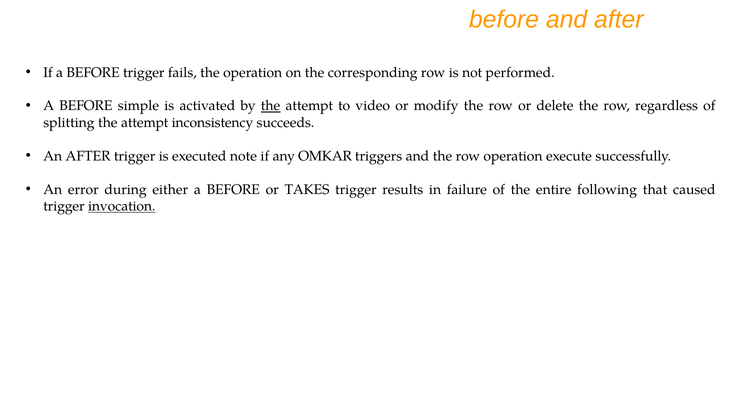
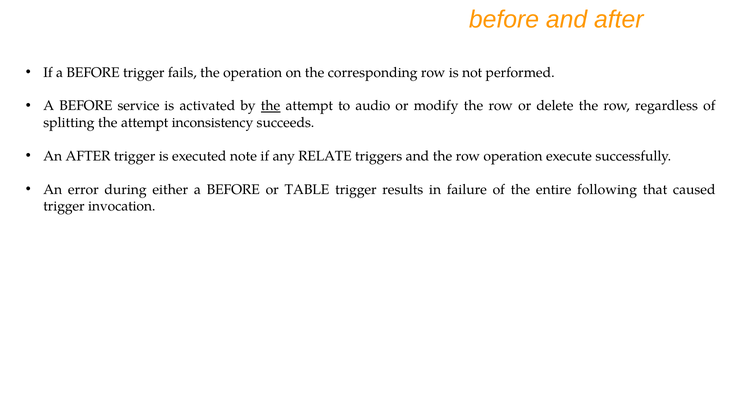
simple: simple -> service (138, 106)
video: video -> audio (373, 106)
OMKAR: OMKAR -> RELATE (325, 156)
TAKES: TAKES -> TABLE (307, 189)
invocation underline: present -> none (122, 206)
